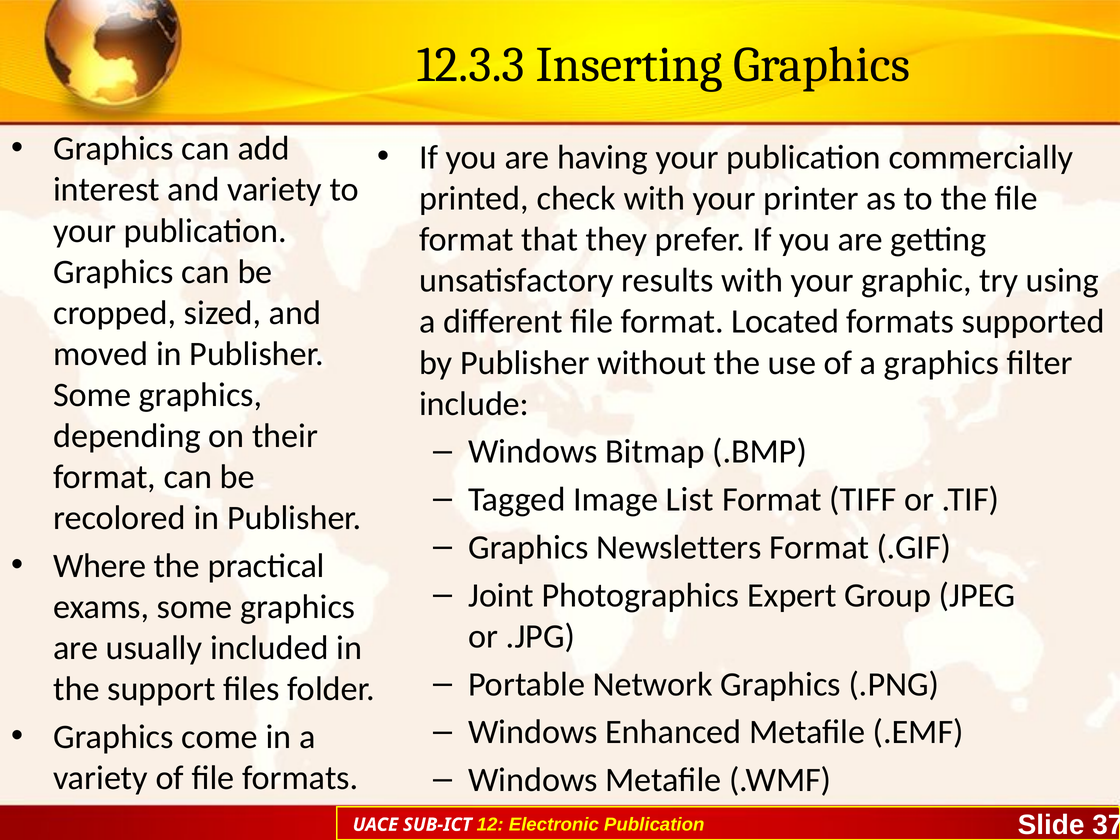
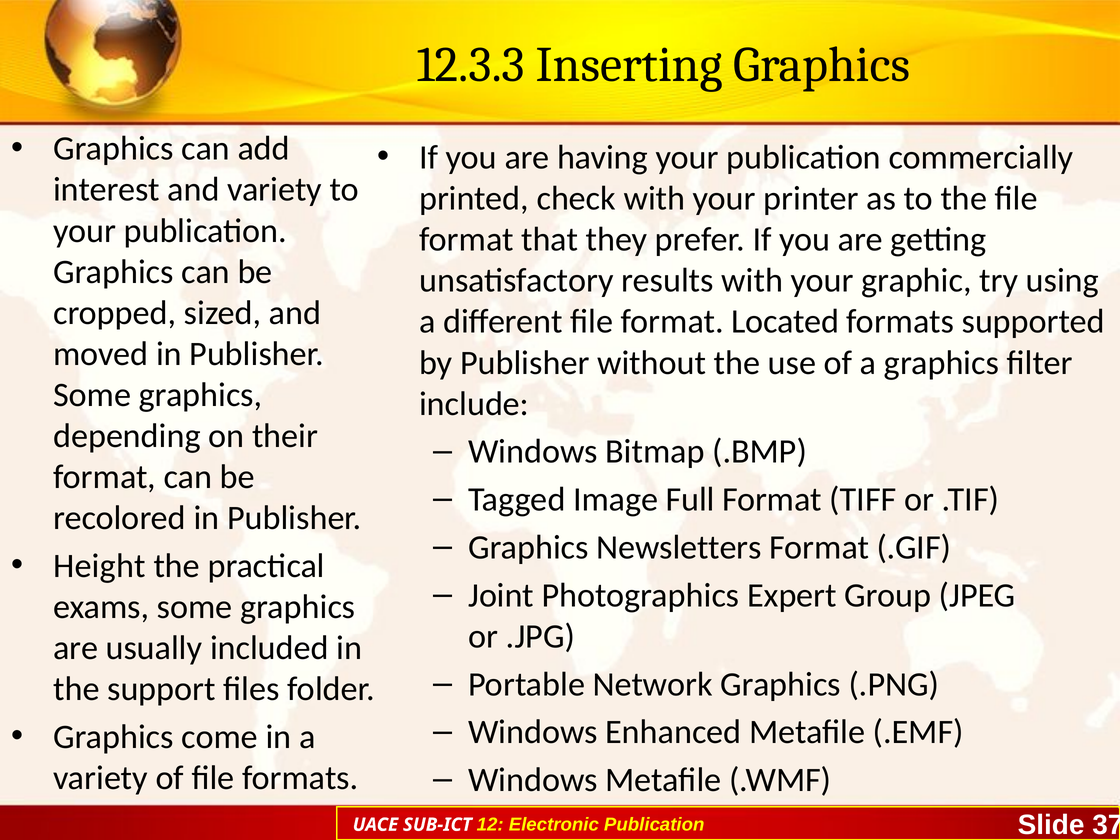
List: List -> Full (690, 500)
Where: Where -> Height (99, 566)
